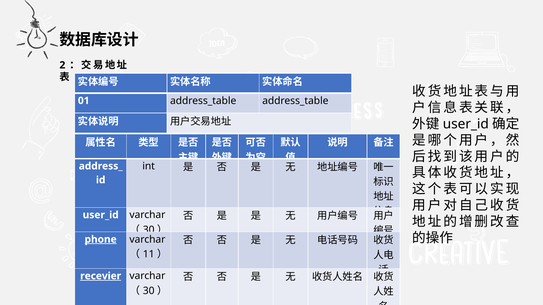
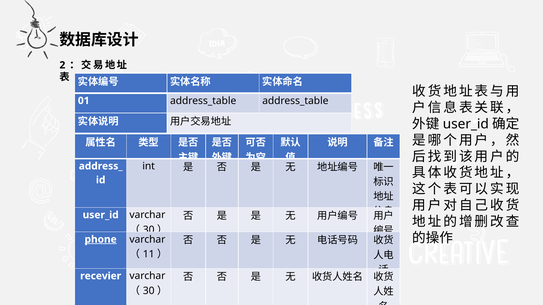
recevier underline: present -> none (101, 276)
